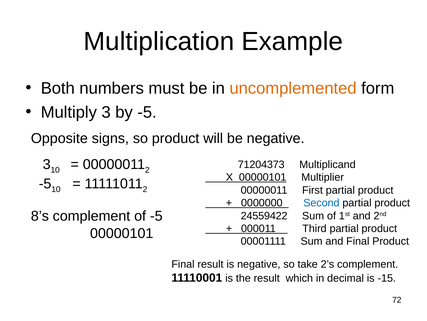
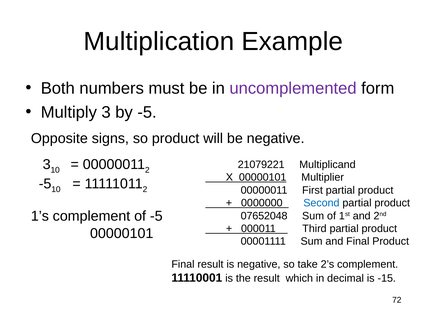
uncomplemented colour: orange -> purple (293, 88)
71204373: 71204373 -> 21079221 (261, 164)
8’s: 8’s -> 1’s (40, 216)
24559422: 24559422 -> 07652048 (264, 215)
